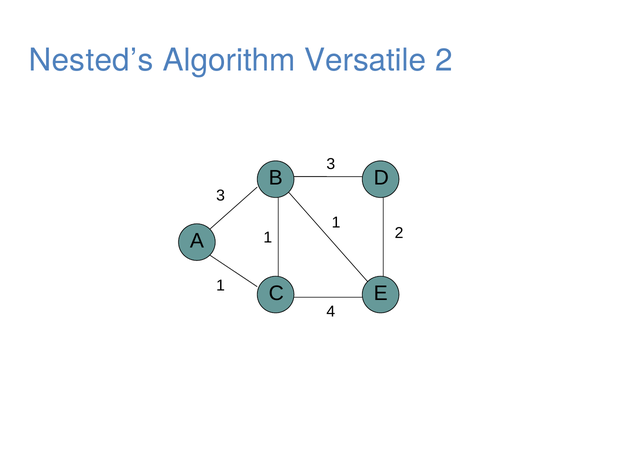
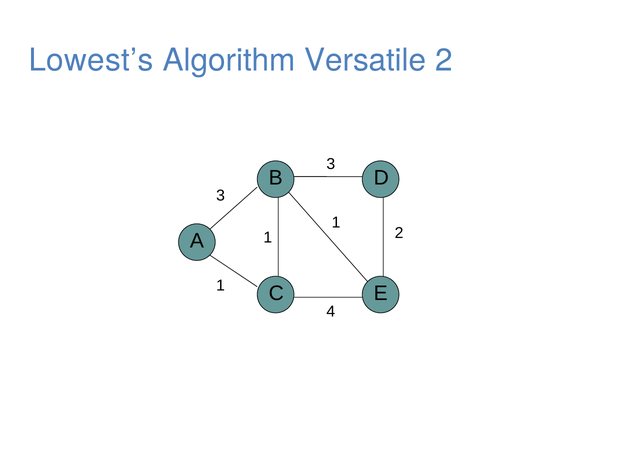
Nested’s: Nested’s -> Lowest’s (91, 60)
